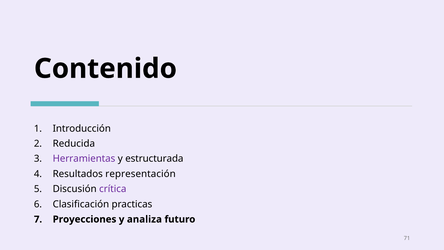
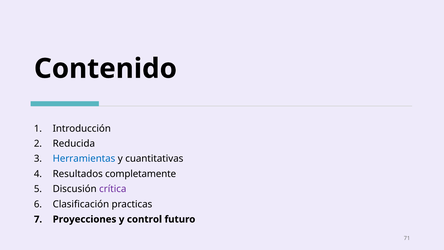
Herramientas colour: purple -> blue (84, 159)
estructurada: estructurada -> cuantitativas (154, 159)
representación: representación -> completamente (141, 174)
analiza: analiza -> control (144, 219)
